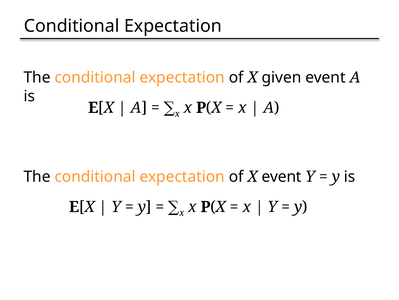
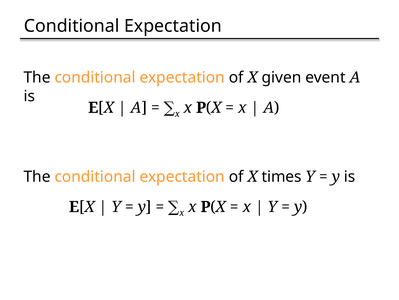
X event: event -> times (282, 176)
